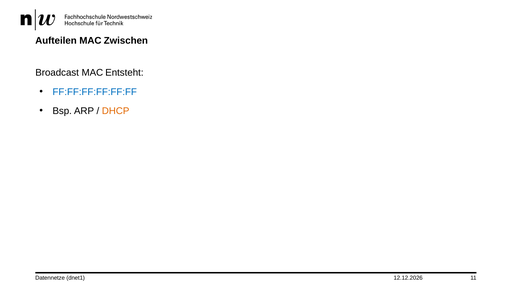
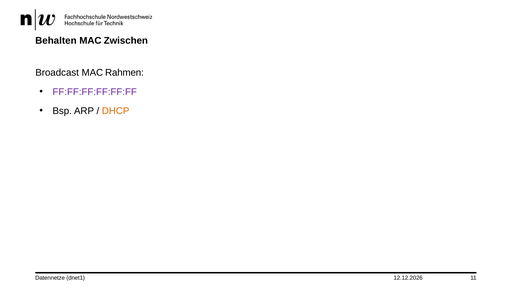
Aufteilen: Aufteilen -> Behalten (56, 41)
Entsteht: Entsteht -> Rahmen (124, 73)
FF:FF:FF:FF:FF:FF colour: blue -> purple (95, 92)
